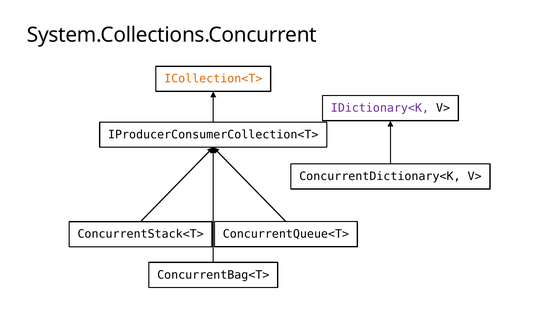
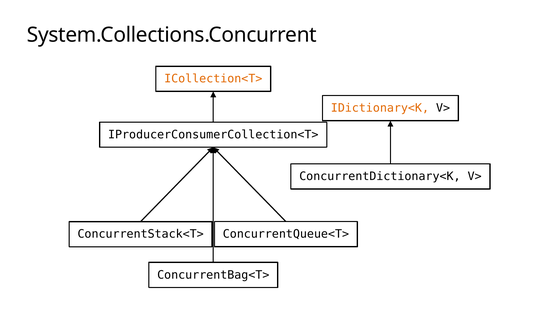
IDictionary<K colour: purple -> orange (380, 108)
